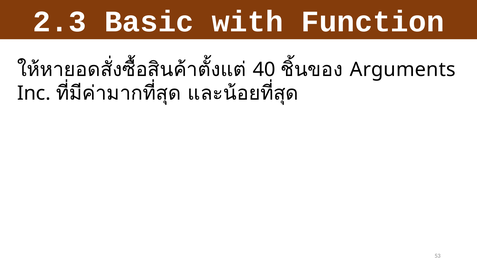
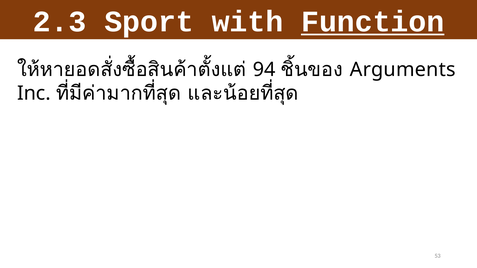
Basic: Basic -> Sport (149, 22)
Function underline: none -> present (373, 22)
40: 40 -> 94 (264, 70)
